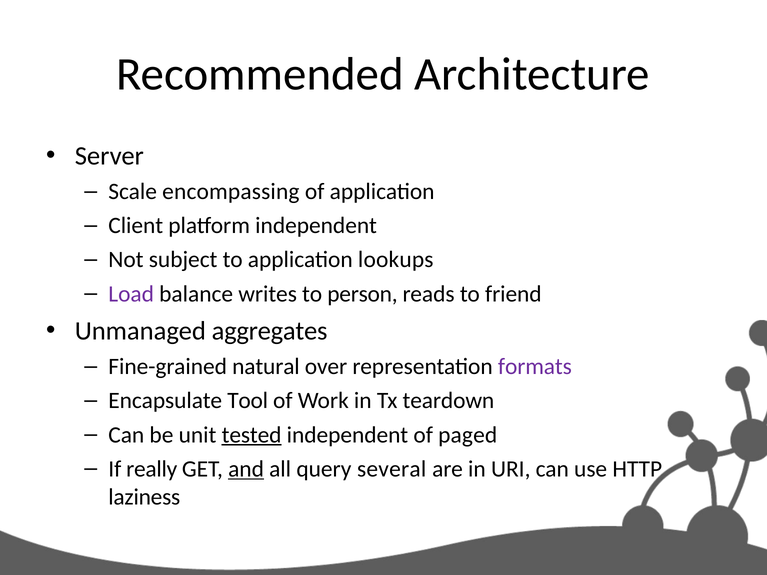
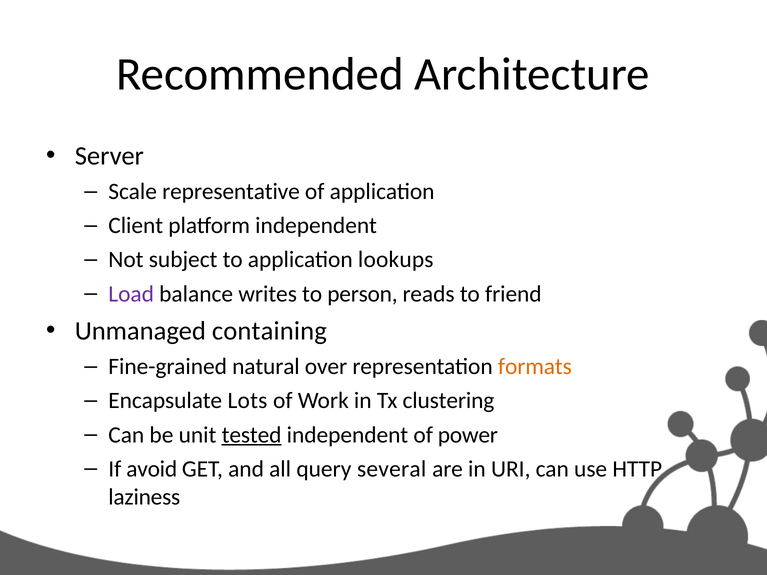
encompassing: encompassing -> representative (231, 192)
aggregates: aggregates -> containing (269, 331)
formats colour: purple -> orange (535, 367)
Tool: Tool -> Lots (247, 401)
teardown: teardown -> clustering (448, 401)
paged: paged -> power (468, 435)
really: really -> avoid (152, 469)
and underline: present -> none (246, 469)
